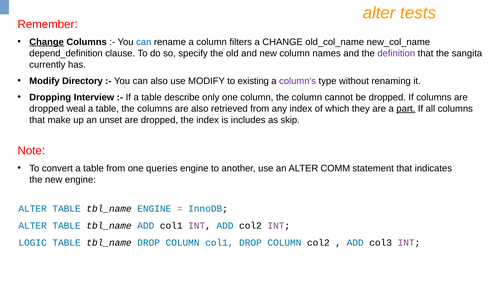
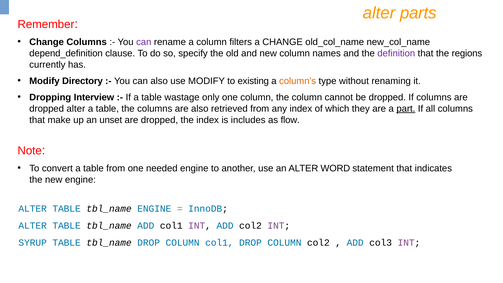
tests: tests -> parts (418, 13)
Change underline: present -> none (47, 42)
can colour: blue -> purple (144, 42)
sangita: sangita -> regions (467, 53)
column's colour: purple -> orange (298, 81)
describe: describe -> wastage (182, 97)
dropped weal: weal -> alter (76, 109)
skip: skip -> flow (290, 120)
queries: queries -> needed (162, 168)
COMM: COMM -> WORD (335, 168)
LOGIC: LOGIC -> SYRUP (33, 243)
